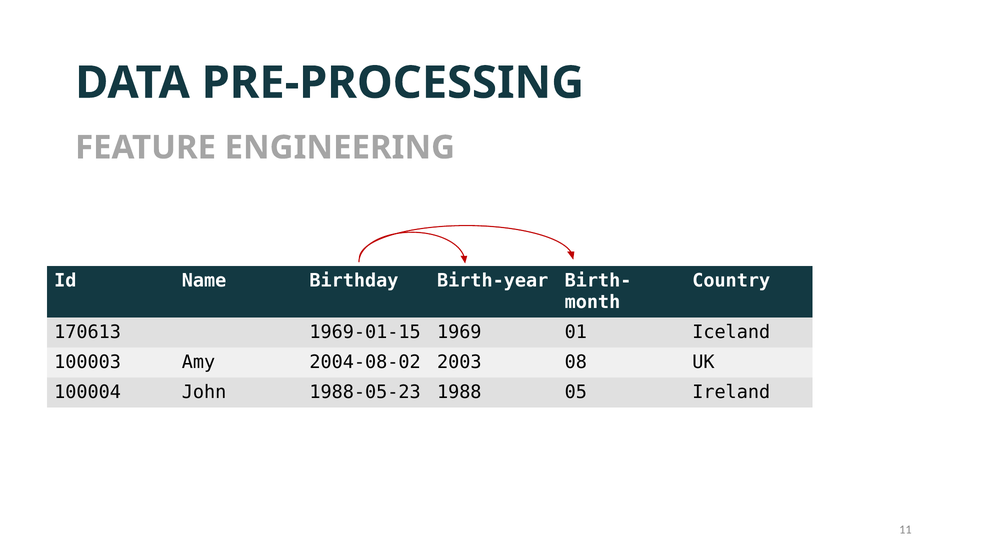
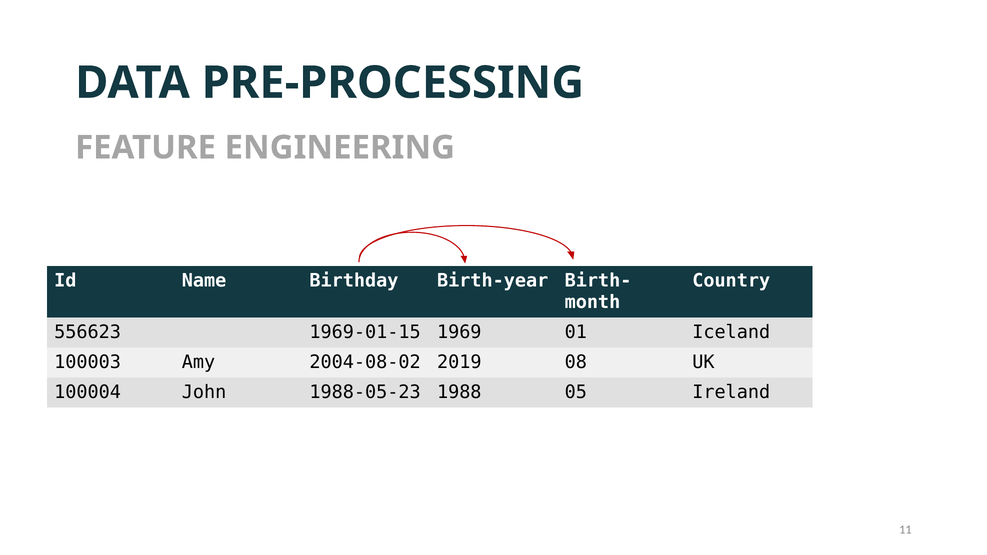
170613: 170613 -> 556623 (88, 332)
2003: 2003 -> 2019 (459, 362)
